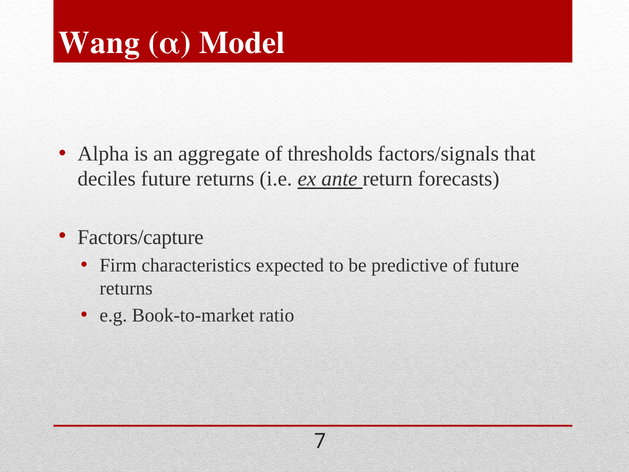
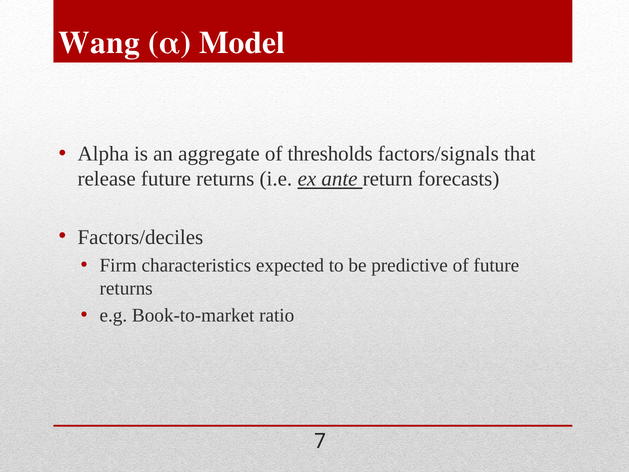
deciles: deciles -> release (107, 179)
Factors/capture: Factors/capture -> Factors/deciles (140, 237)
